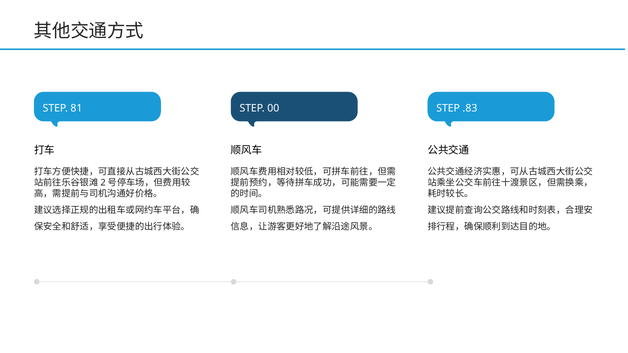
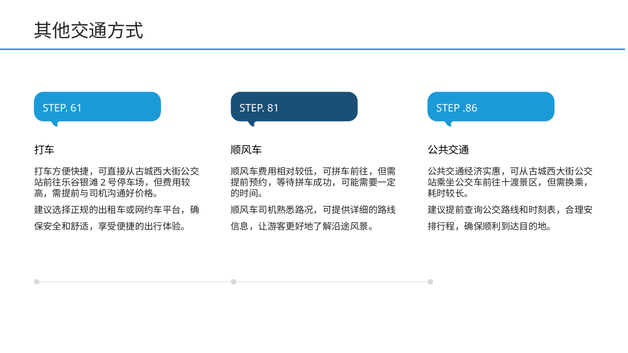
81: 81 -> 61 (76, 108)
00: 00 -> 81 (273, 108)
.83: .83 -> .86 (470, 108)
